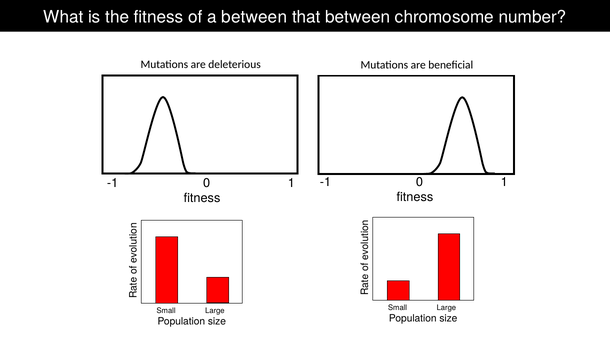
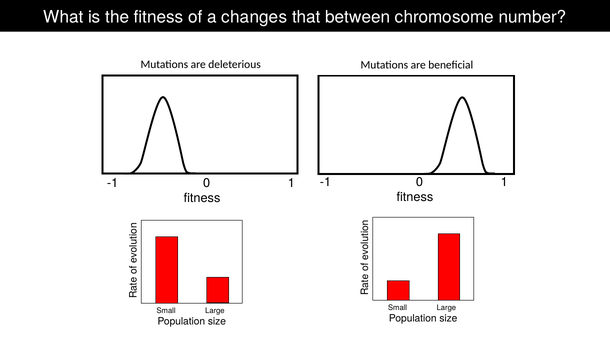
a between: between -> changes (254, 17)
